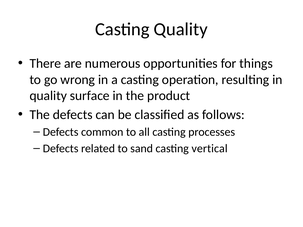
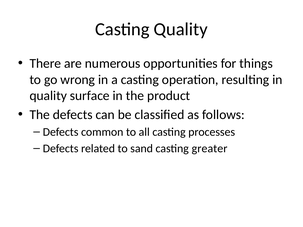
vertical: vertical -> greater (210, 149)
